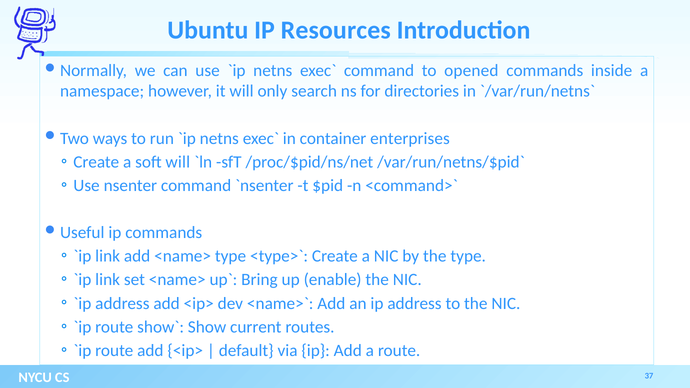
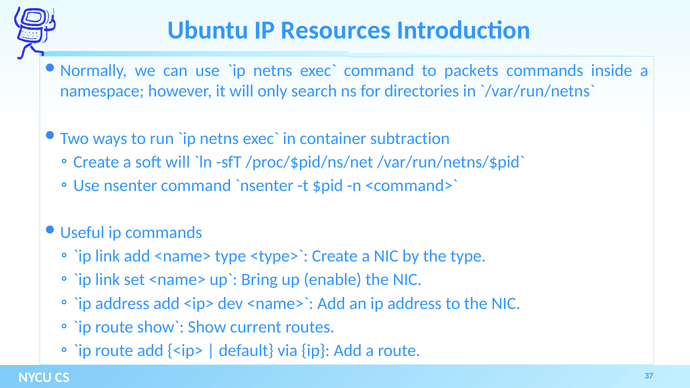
opened: opened -> packets (471, 71)
enterprises: enterprises -> subtraction (410, 138)
